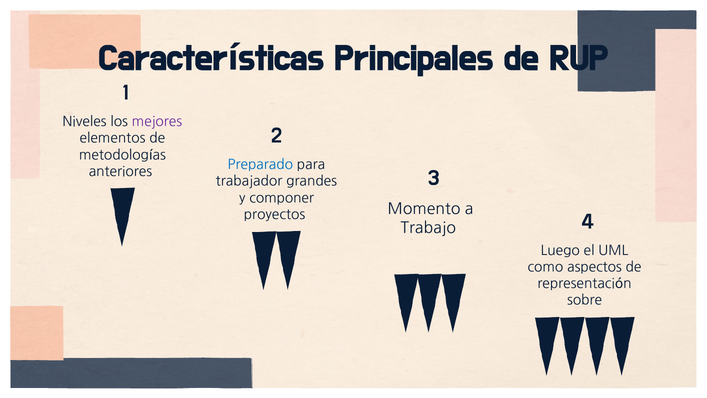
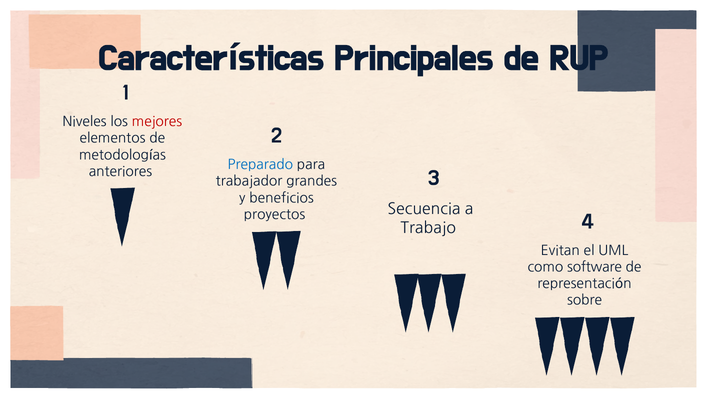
mejores colour: purple -> red (157, 122)
componer: componer -> beneficios (282, 198)
Momento: Momento -> Secuencia (424, 209)
Luego: Luego -> Evitan (560, 251)
aspectos: aspectos -> software (595, 267)
